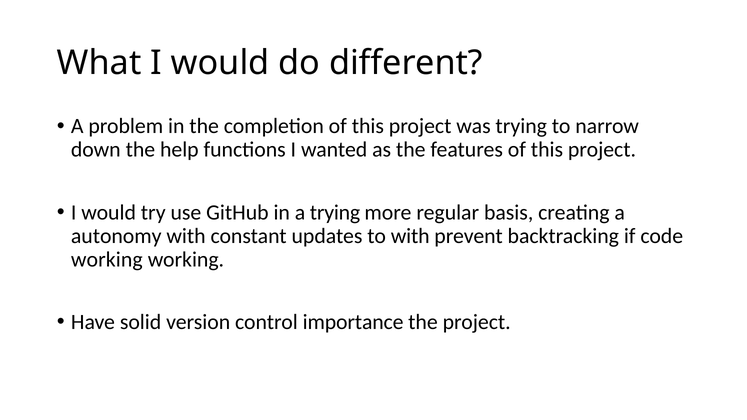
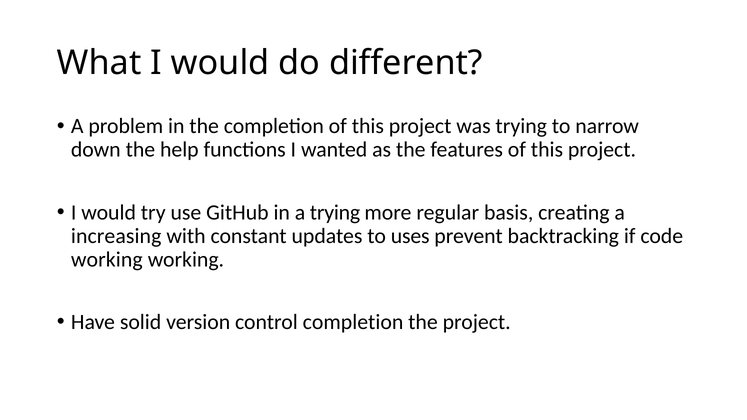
autonomy: autonomy -> increasing (116, 236)
to with: with -> uses (410, 236)
control importance: importance -> completion (353, 322)
